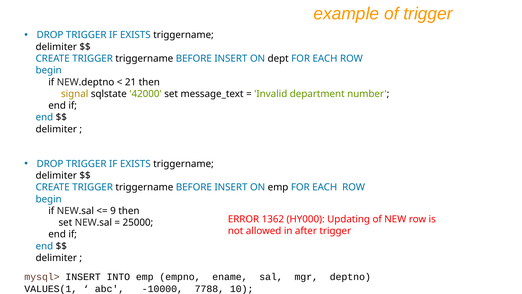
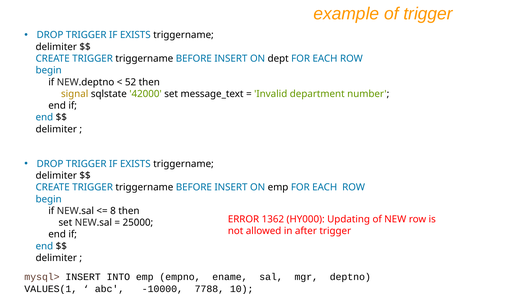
21: 21 -> 52 (131, 82)
9: 9 -> 8 (113, 211)
